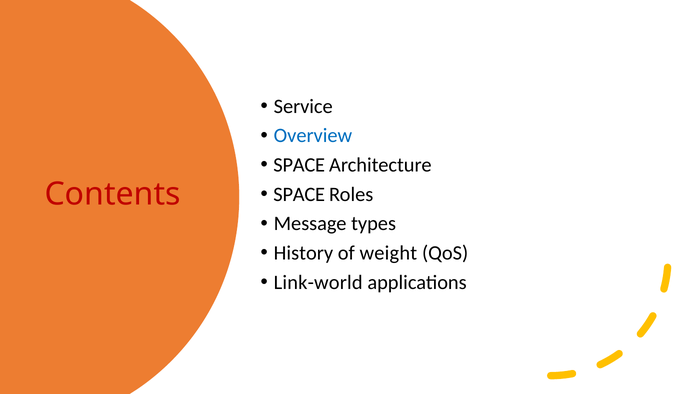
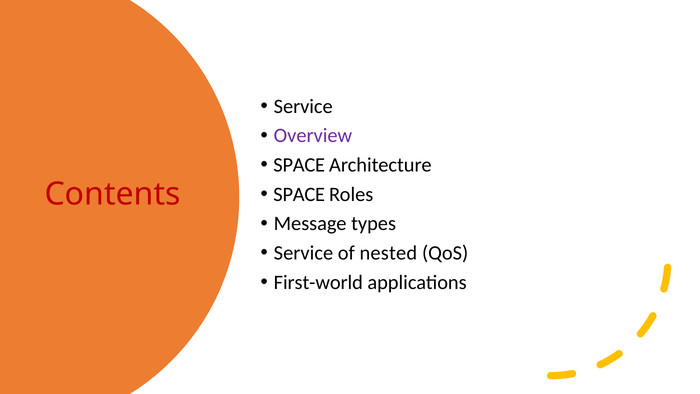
Overview colour: blue -> purple (313, 136)
History: History -> Service (303, 253)
weight: weight -> nested (388, 253)
Link-world: Link-world -> First-world (318, 282)
